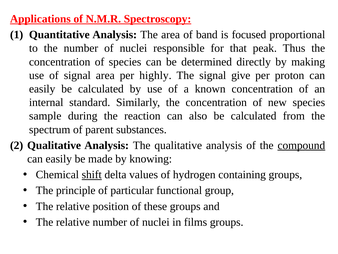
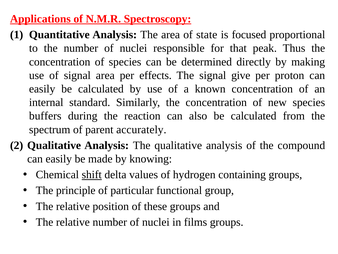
band: band -> state (207, 35)
highly: highly -> effects (156, 75)
sample: sample -> buffers (45, 116)
substances: substances -> accurately (141, 129)
compound underline: present -> none (301, 145)
